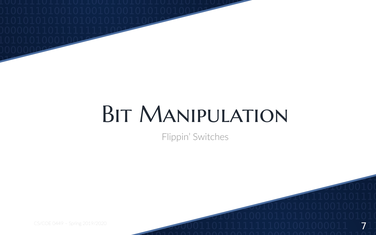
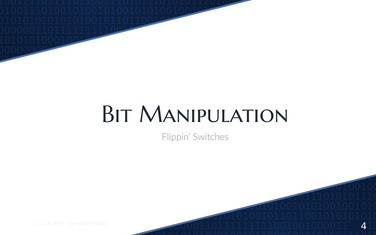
7: 7 -> 4 (364, 226)
